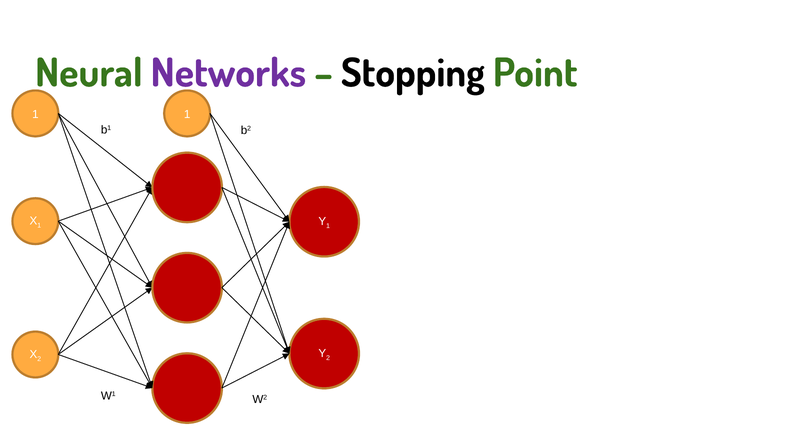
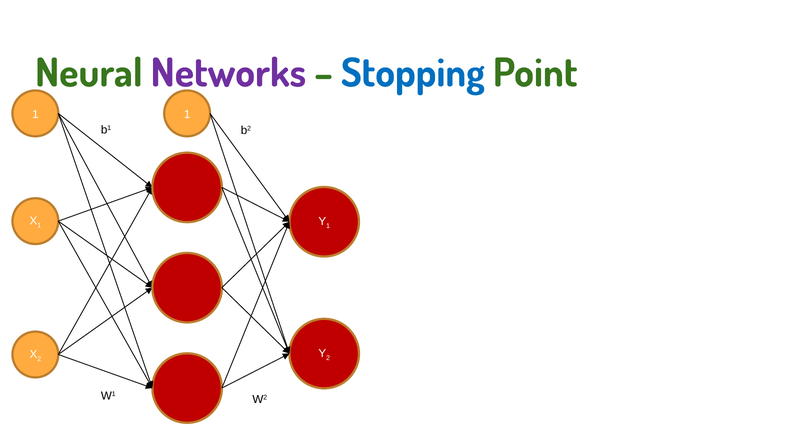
Stopping colour: black -> blue (413, 73)
